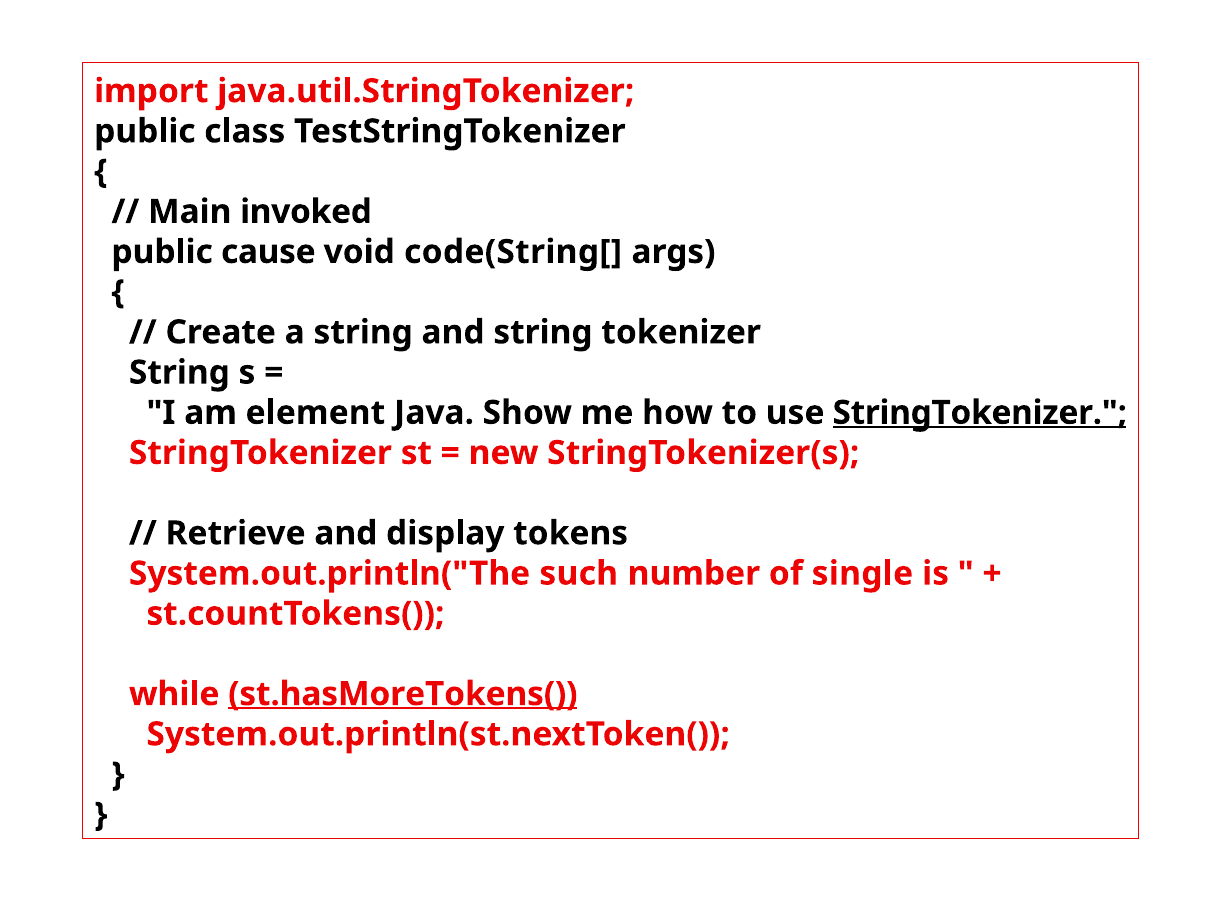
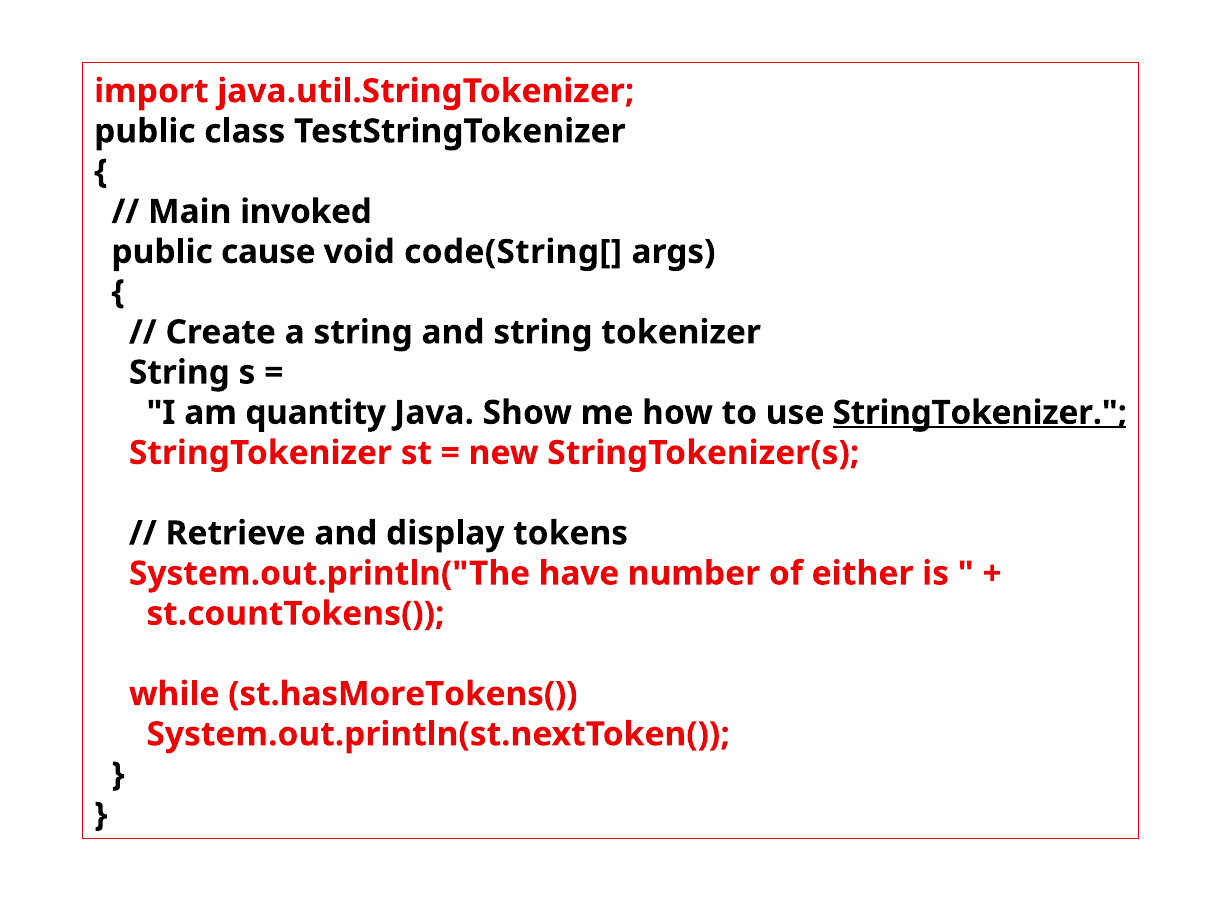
element: element -> quantity (316, 413)
such: such -> have (579, 573)
single: single -> either (863, 573)
st.hasMoreTokens( underline: present -> none (403, 694)
